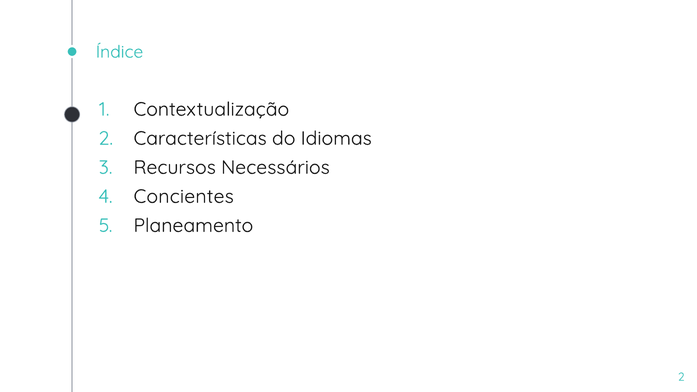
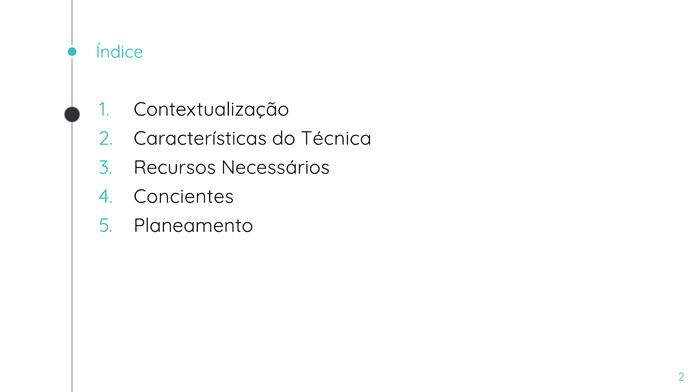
Idiomas: Idiomas -> Técnica (336, 138)
